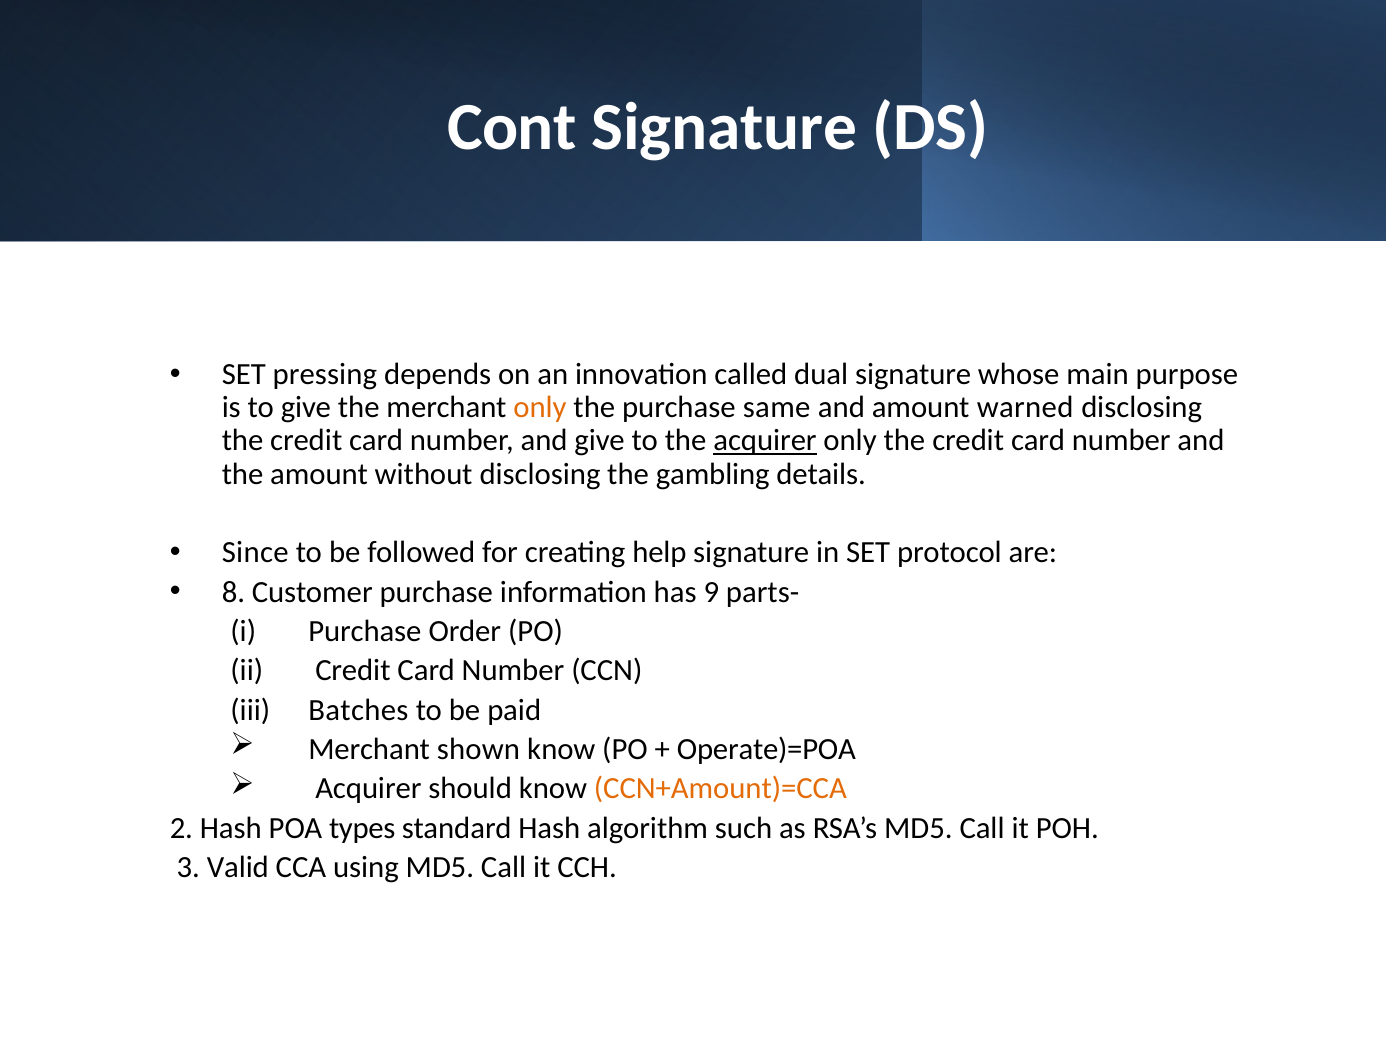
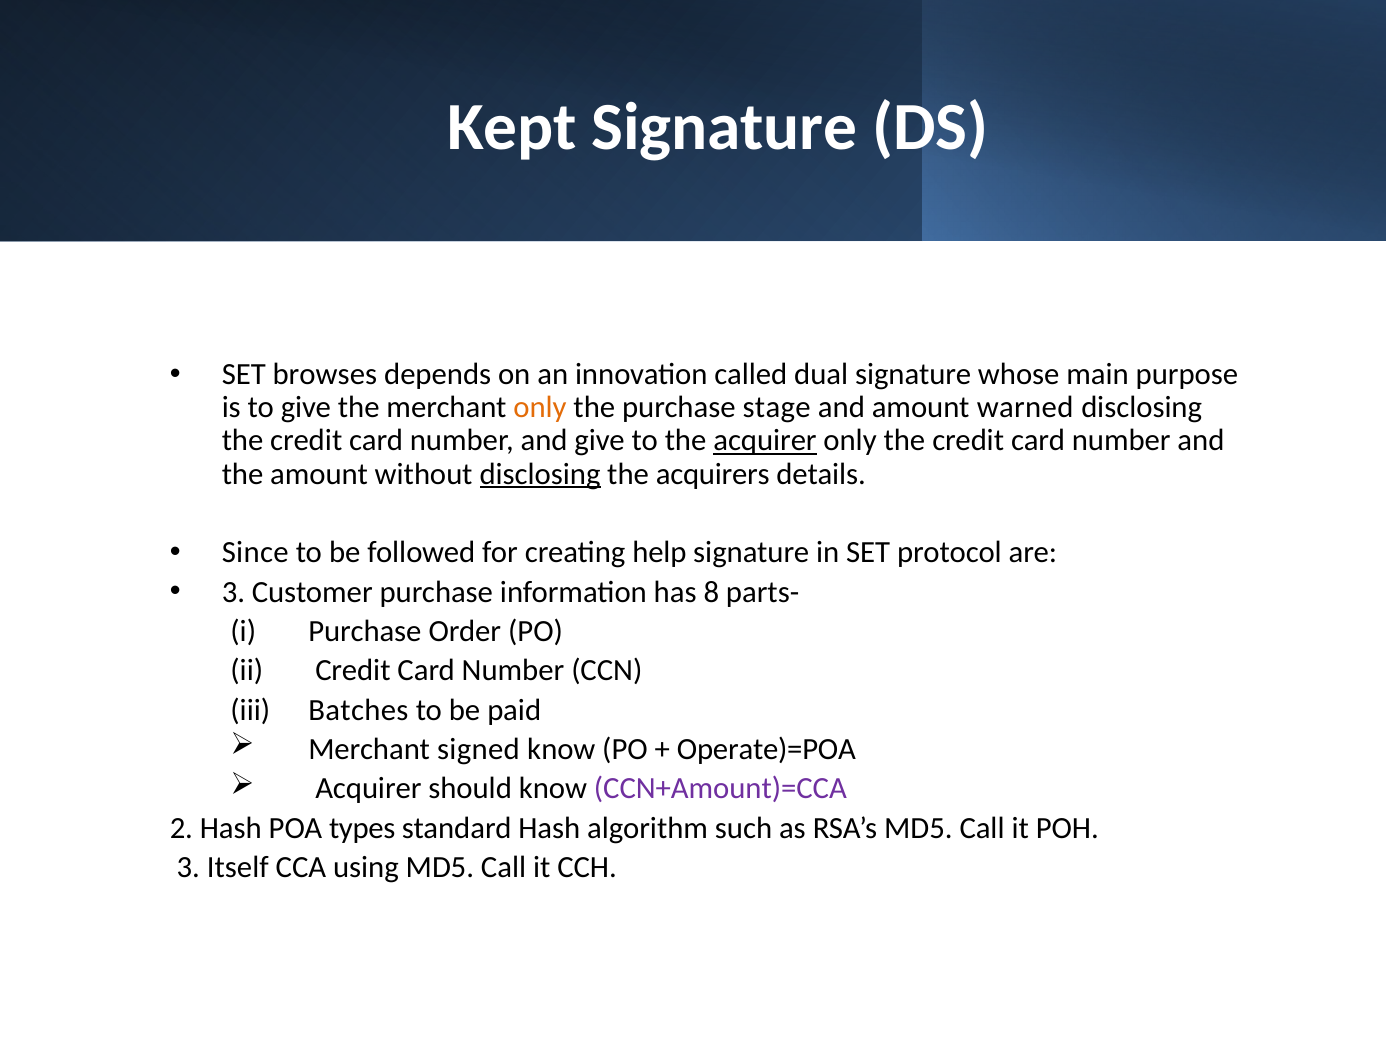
Cont: Cont -> Kept (512, 128)
pressing: pressing -> browses (325, 375)
same: same -> stage (777, 408)
disclosing underline: none -> present (540, 474)
gambling: gambling -> acquirers (713, 474)
8: 8 -> 3 (233, 592)
9: 9 -> 8 (711, 592)
shown: shown -> signed (478, 750)
CCN+Amount)=CCA colour: orange -> purple (720, 789)
Valid: Valid -> Itself (238, 868)
